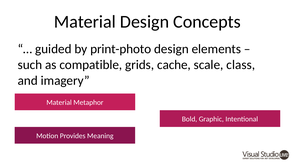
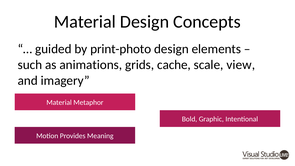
compatible: compatible -> animations (91, 65)
class: class -> view (241, 65)
